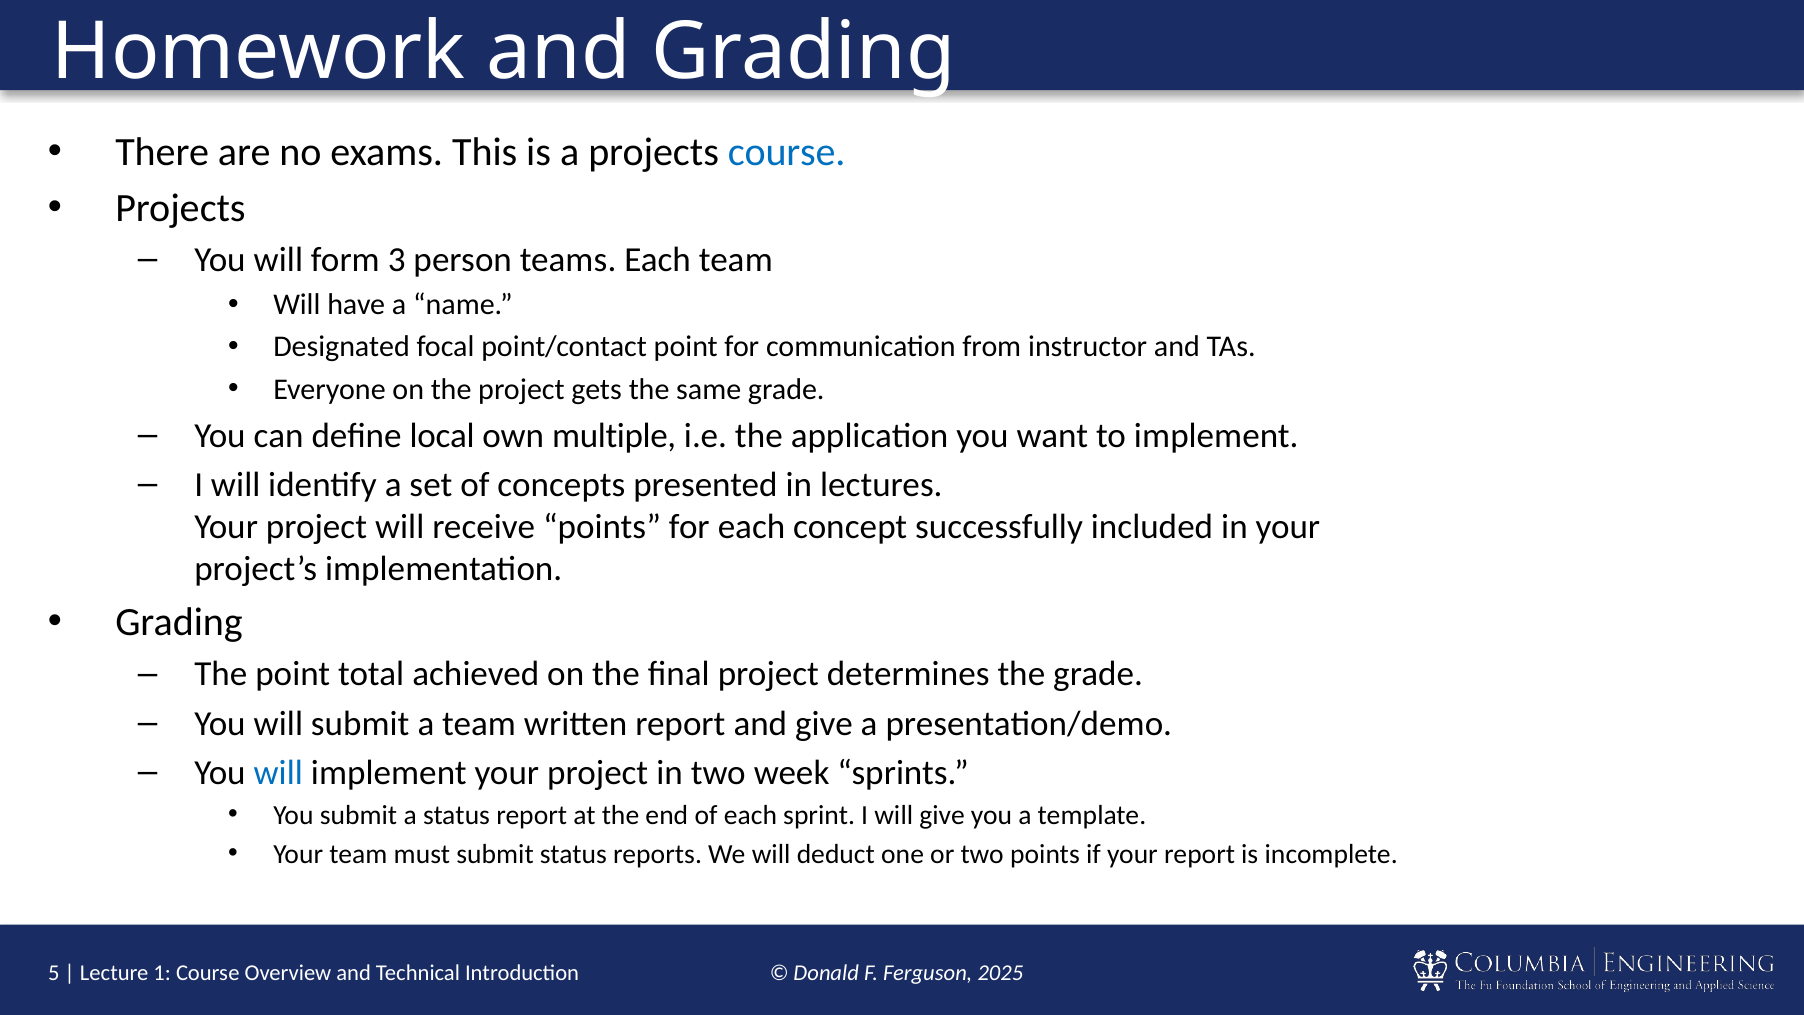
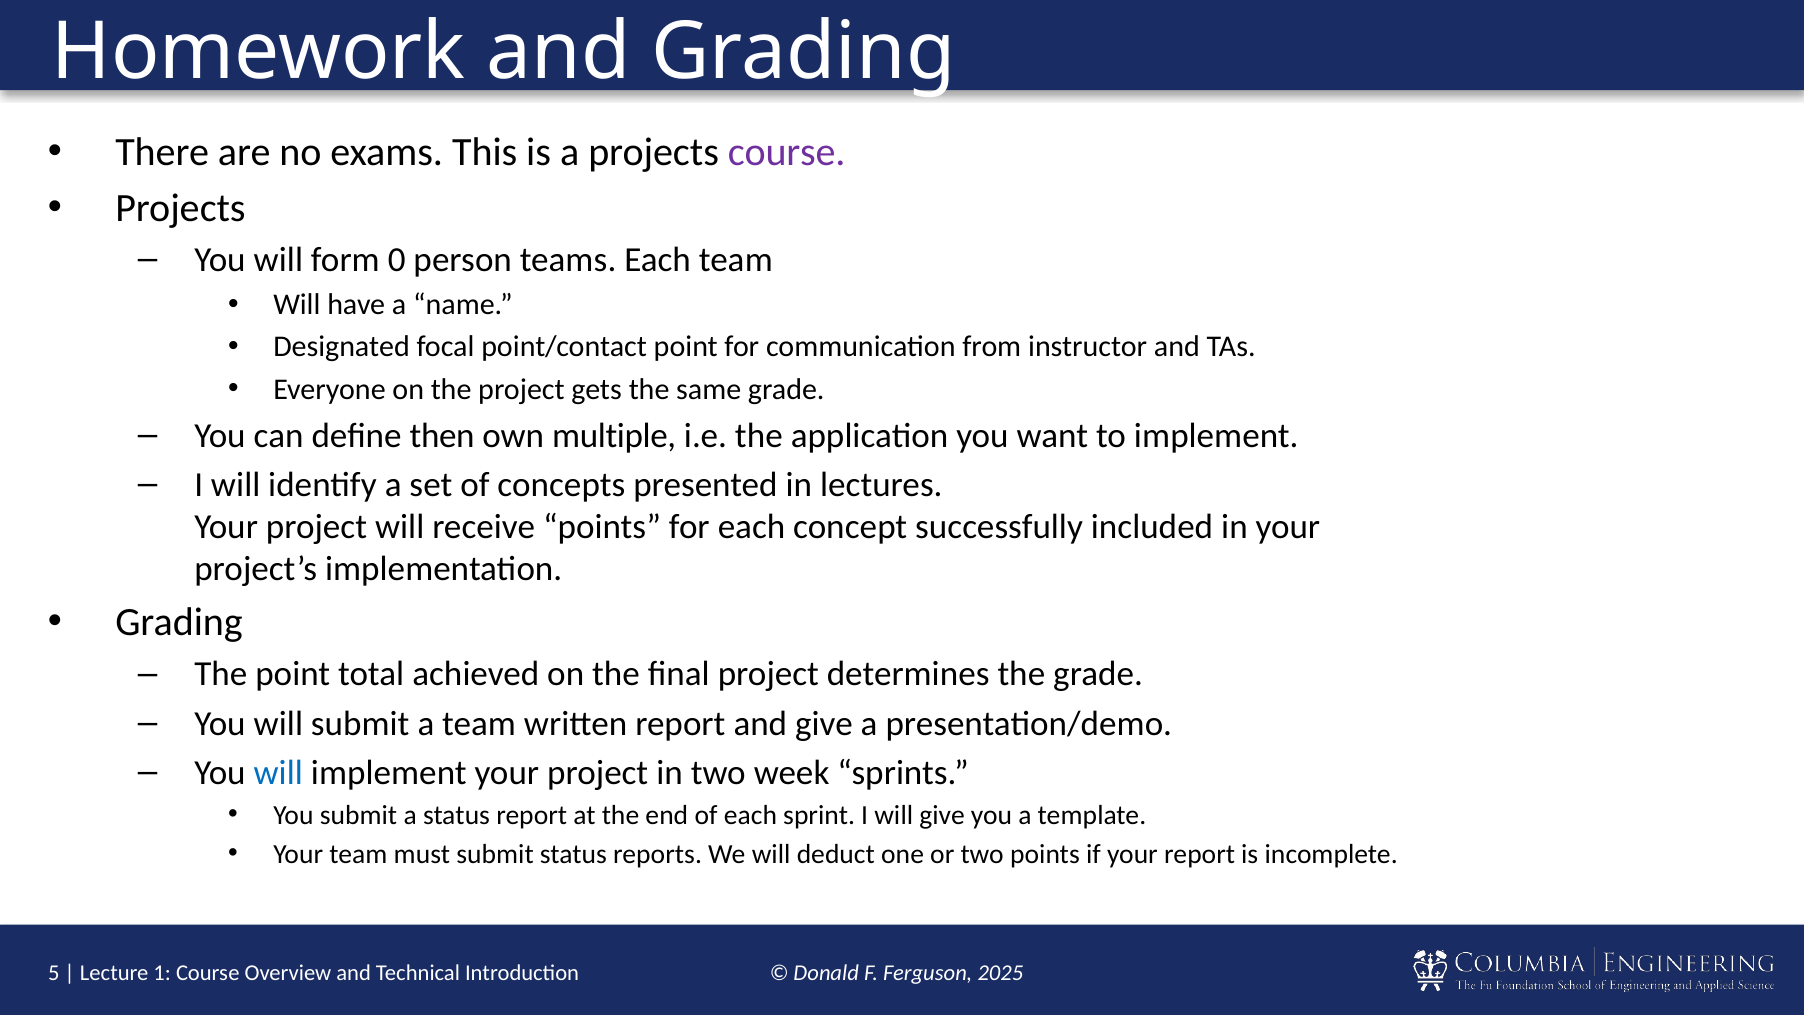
course colour: blue -> purple (787, 152)
3: 3 -> 0 (397, 260)
local: local -> then (442, 436)
